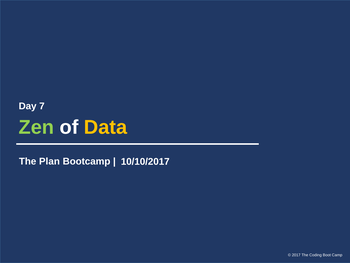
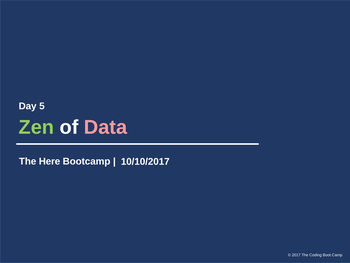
7: 7 -> 5 (42, 106)
Data colour: yellow -> pink (106, 127)
Plan: Plan -> Here (50, 161)
